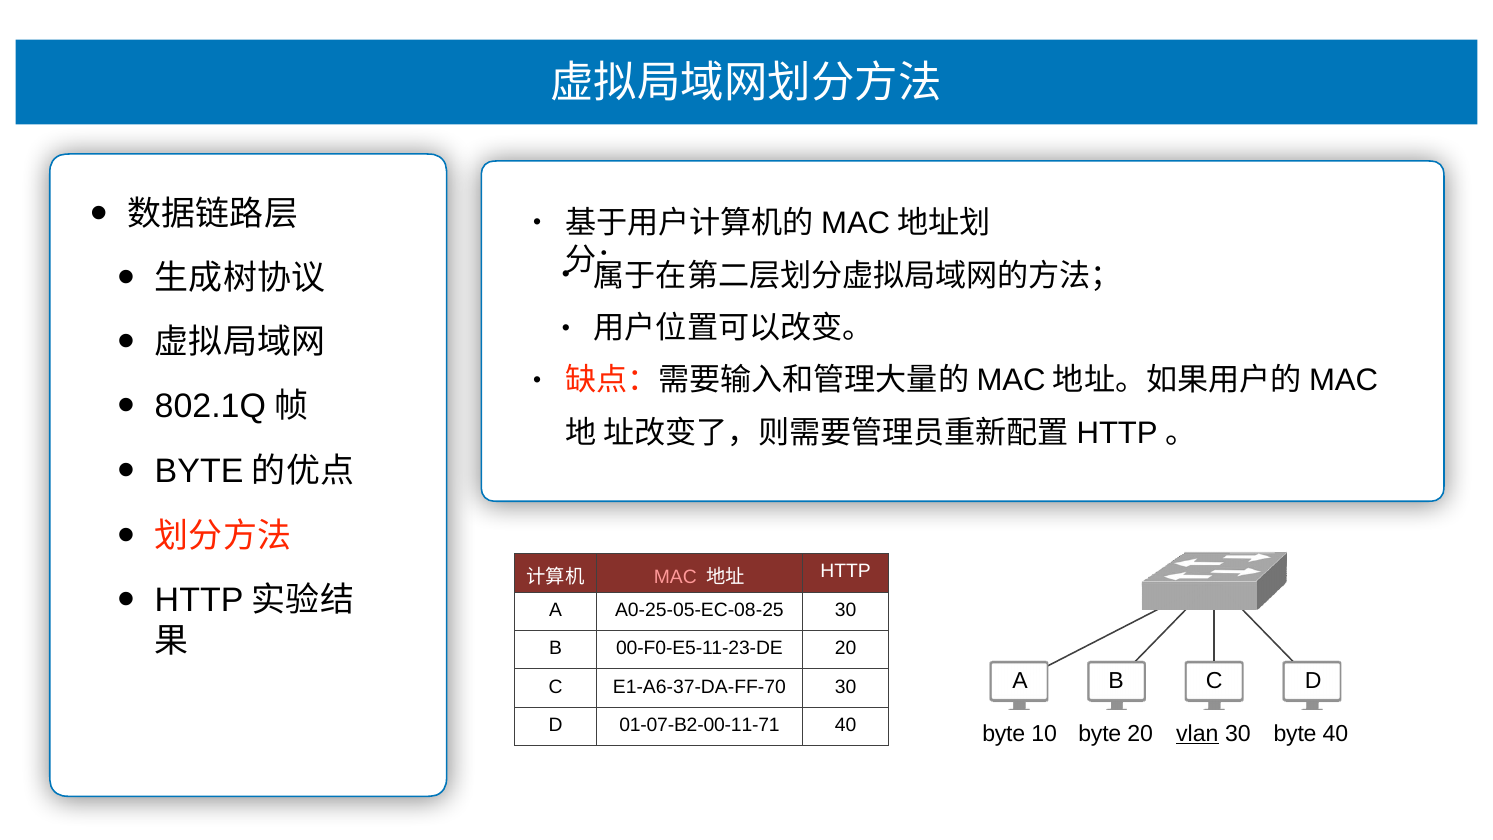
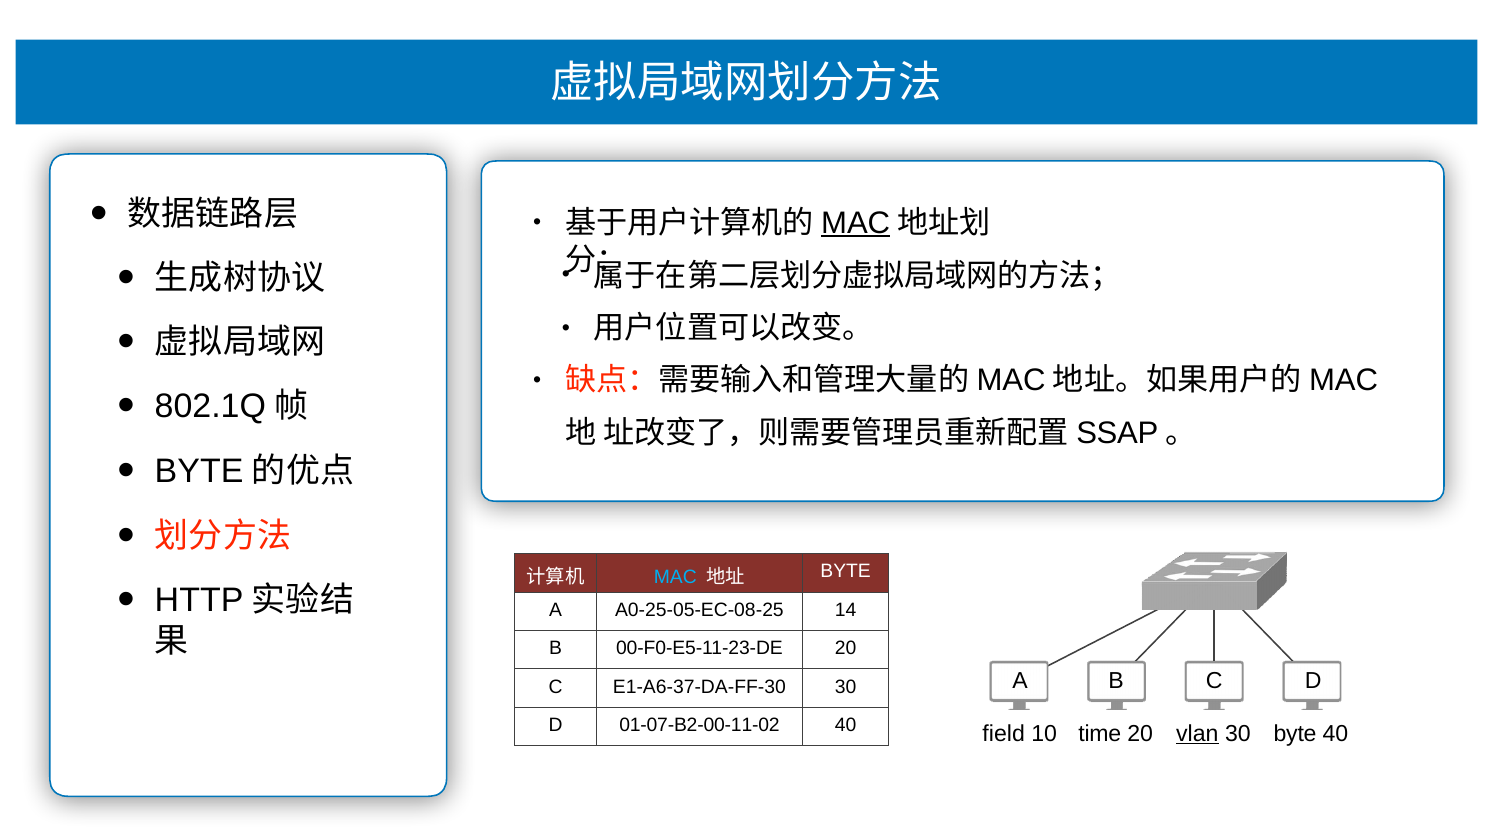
MAC underline: none -> present (856, 223)
HTTP: HTTP -> SSAP (1117, 433)
MAC colour: pink -> light blue (675, 577)
HTTP: HTTP -> BYTE (846, 571)
A0-25-05-EC-08-25 30: 30 -> 14 (846, 610)
E1-A6-37-DA-FF-70: E1-A6-37-DA-FF-70 -> E1-A6-37-DA-FF-30 (699, 687)
01-07-B2-00-11-71: 01-07-B2-00-11-71 -> 01-07-B2-00-11-02 (699, 725)
40 byte: byte -> field (1004, 734)
10 byte: byte -> time (1100, 734)
